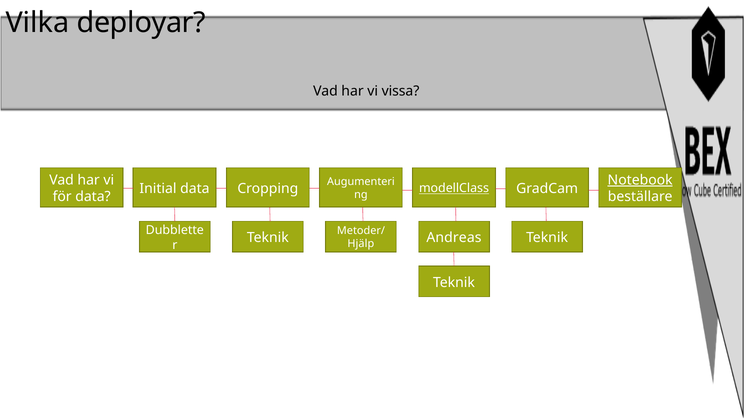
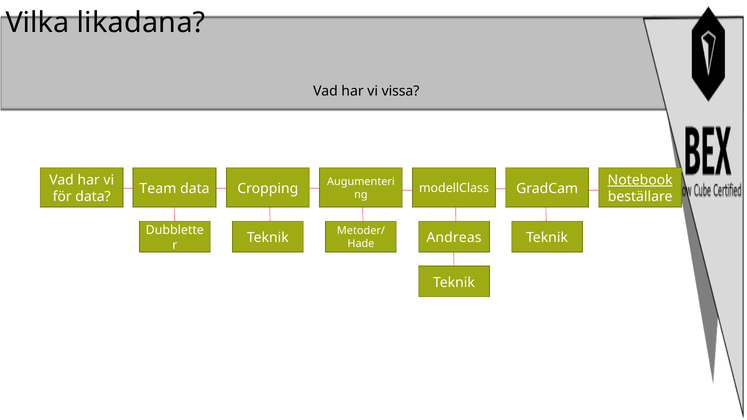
deployar: deployar -> likadana (141, 23)
Initial: Initial -> Team (158, 188)
modellClass underline: present -> none (454, 188)
Hjälp: Hjälp -> Hade (361, 244)
